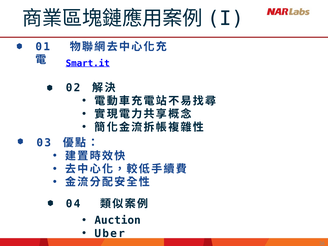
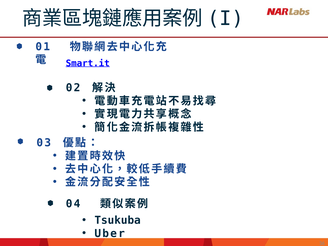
Auction: Auction -> Tsukuba (118, 220)
